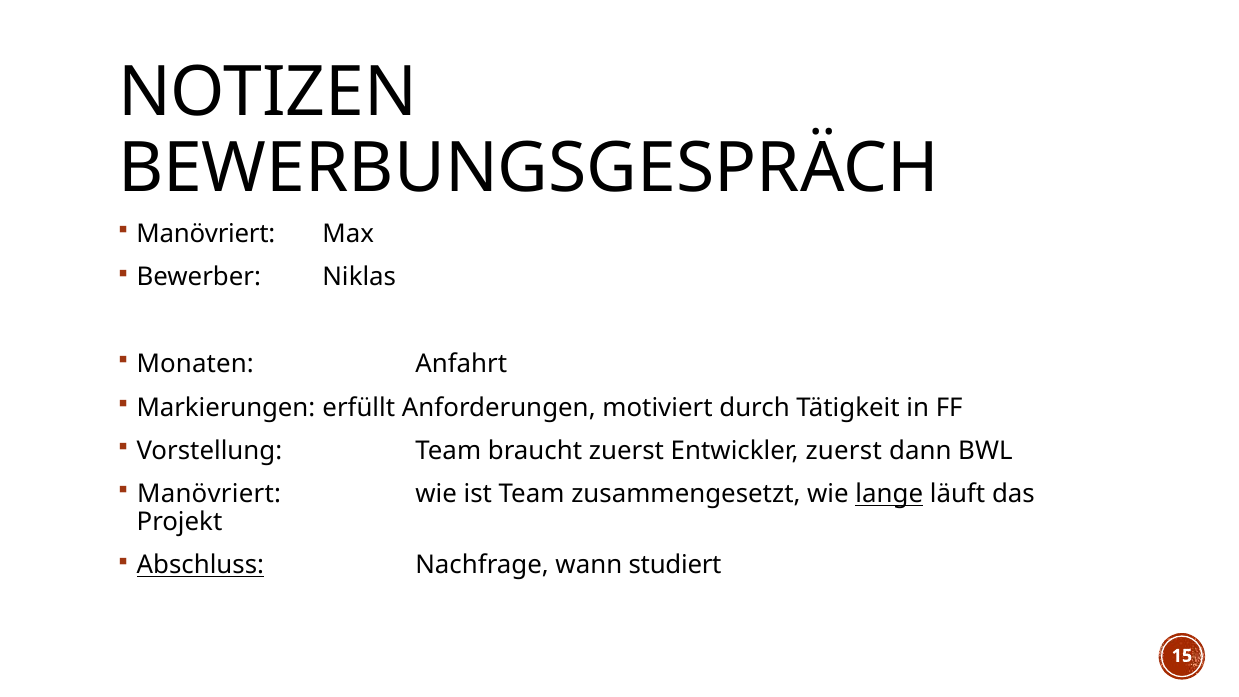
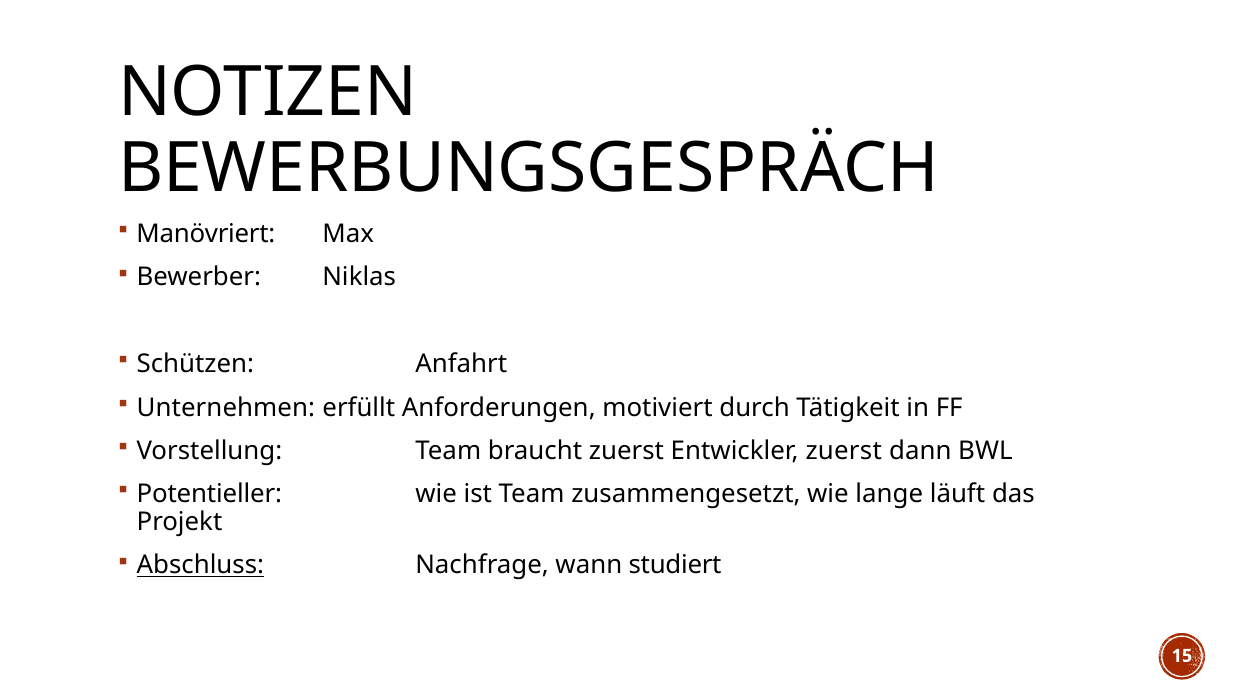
Monaten: Monaten -> Schützen (195, 364)
Markierungen: Markierungen -> Unternehmen (226, 407)
Manövriert: Manövriert -> Potentieller (209, 494)
lange underline: present -> none (889, 494)
